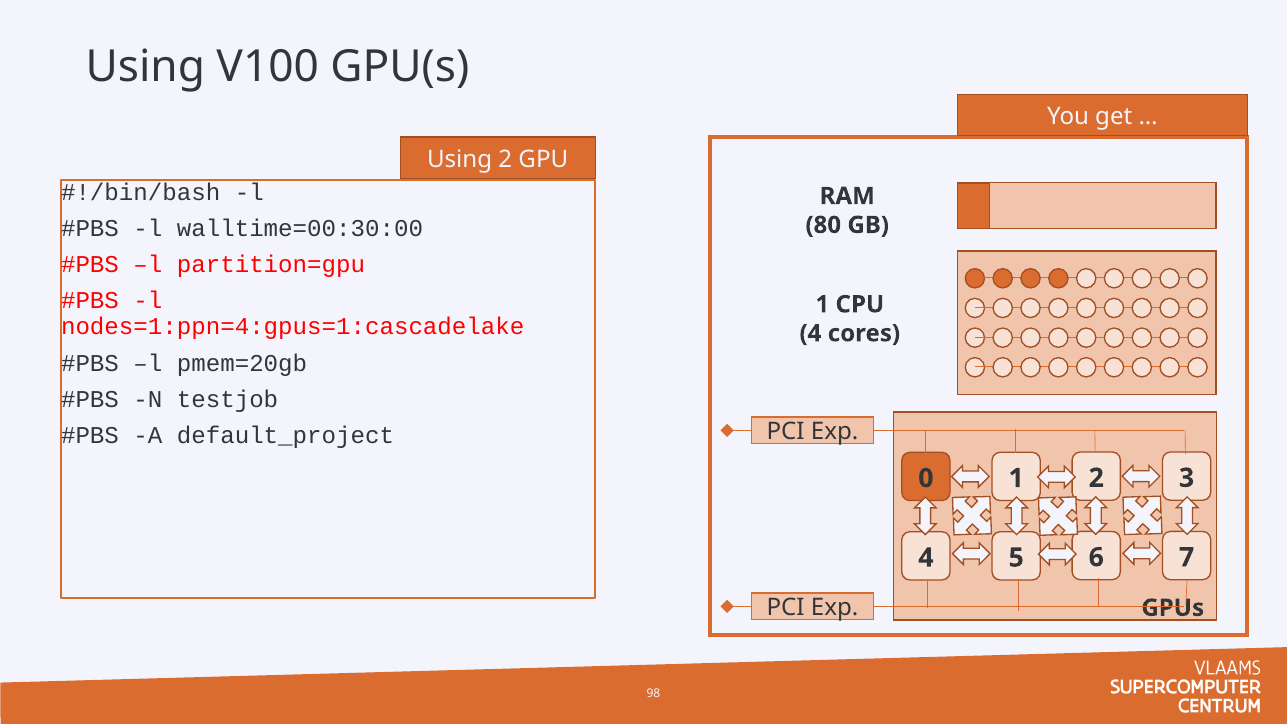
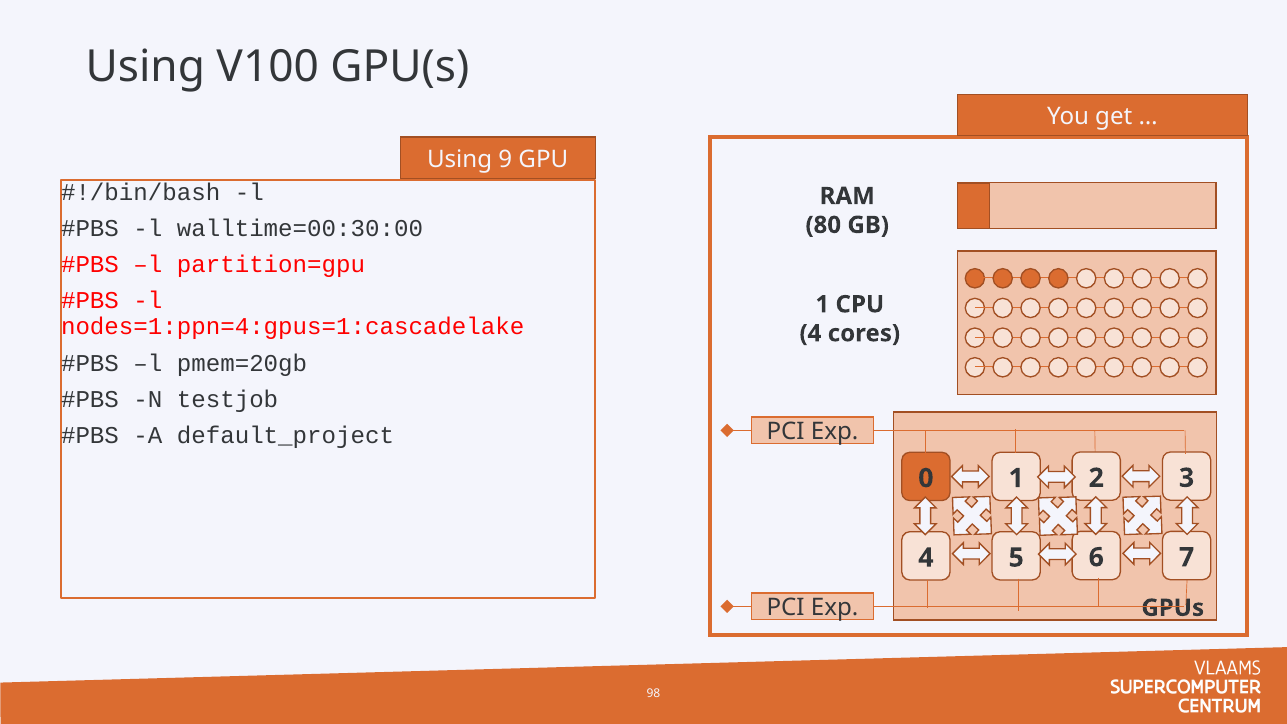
Using 2: 2 -> 9 (505, 160)
